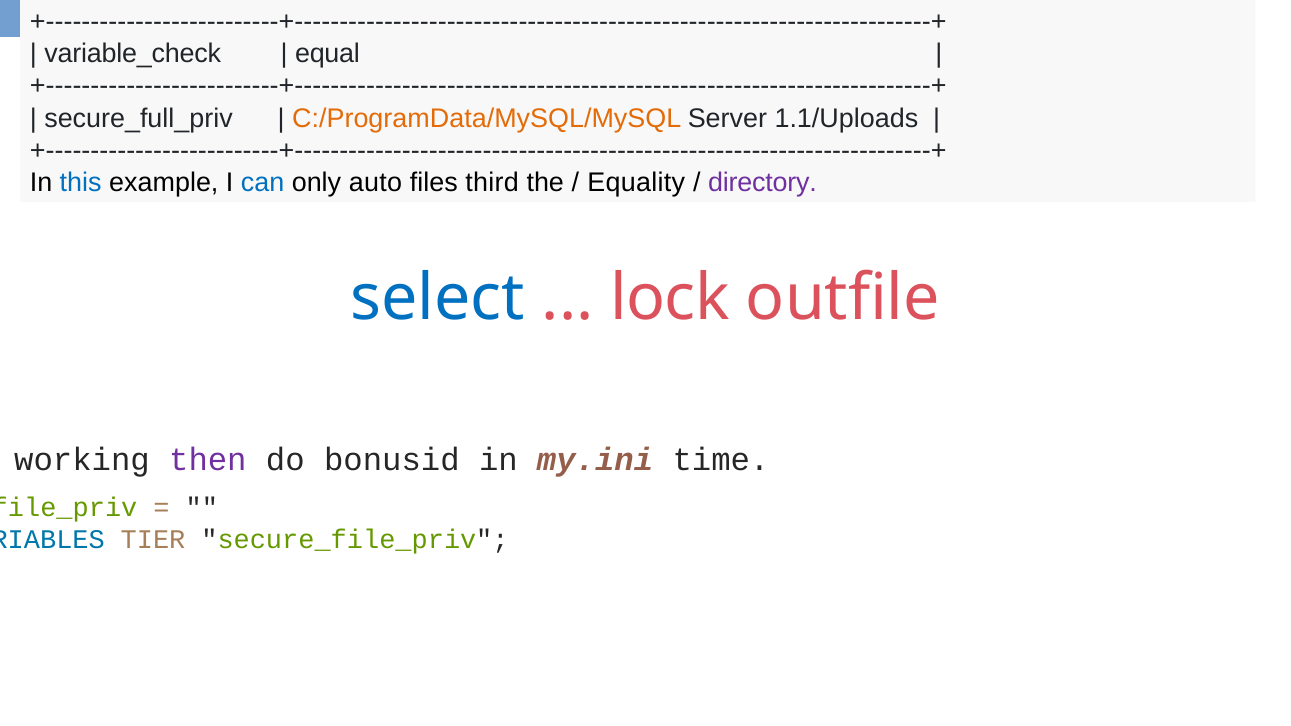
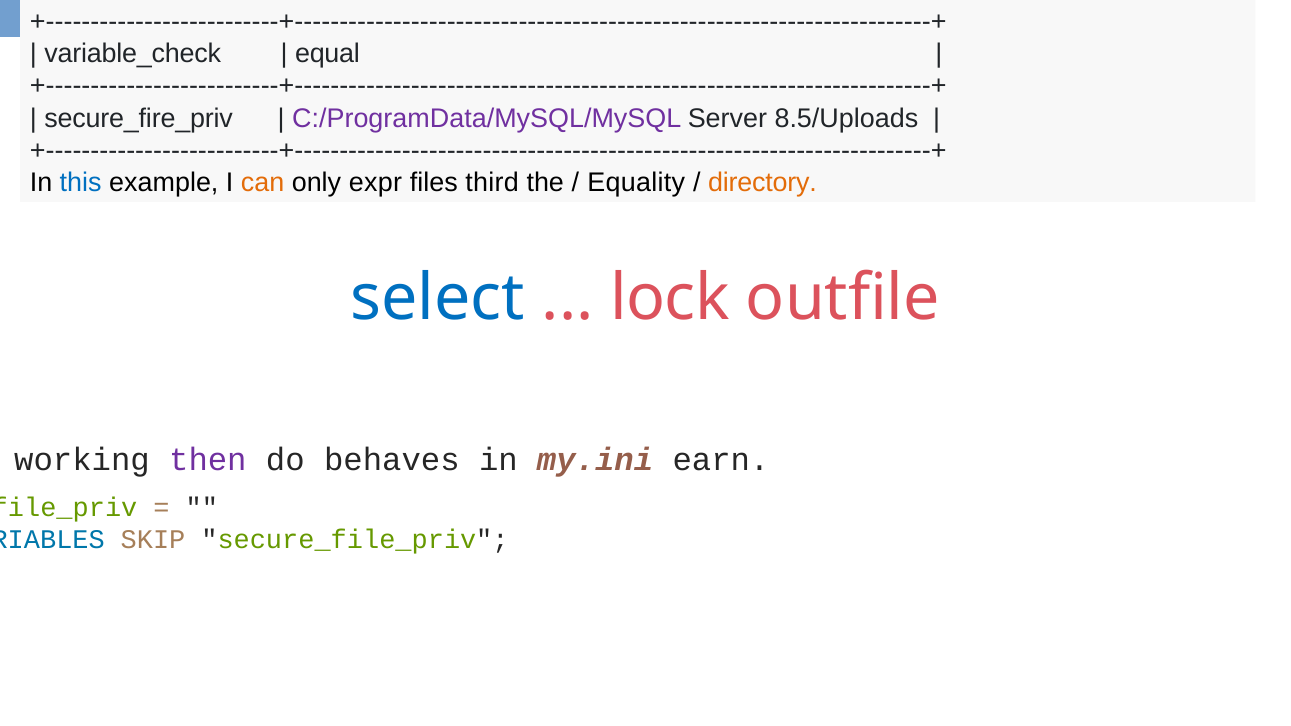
secure_full_priv: secure_full_priv -> secure_fire_priv (139, 118)
C:/ProgramData/MySQL/MySQL colour: orange -> purple (487, 118)
1.1/Uploads: 1.1/Uploads -> 8.5/Uploads (846, 118)
can colour: blue -> orange (263, 183)
auto: auto -> expr (375, 183)
directory colour: purple -> orange (762, 183)
bonusid: bonusid -> behaves (392, 460)
time: time -> earn (721, 460)
TIER: TIER -> SKIP (153, 540)
